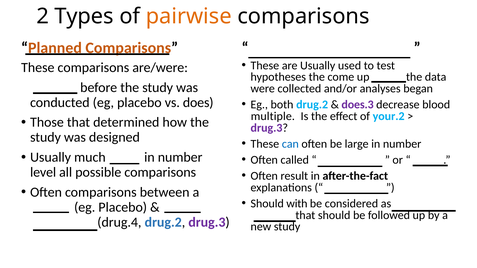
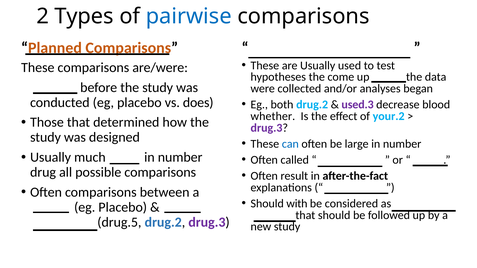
pairwise colour: orange -> blue (189, 16)
does.3: does.3 -> used.3 (358, 105)
multiple: multiple -> whether (273, 116)
level: level -> drug (43, 173)
drug.4: drug.4 -> drug.5 (119, 222)
